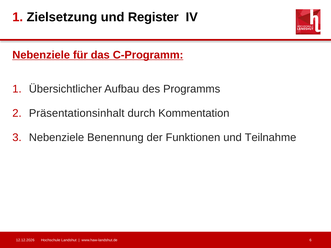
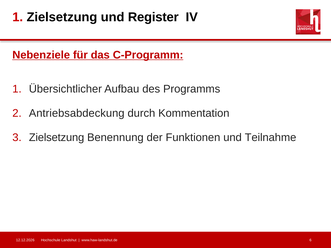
Präsentationsinhalt: Präsentationsinhalt -> Antriebsabdeckung (77, 113)
Nebenziele: Nebenziele -> Zielsetzung (57, 138)
